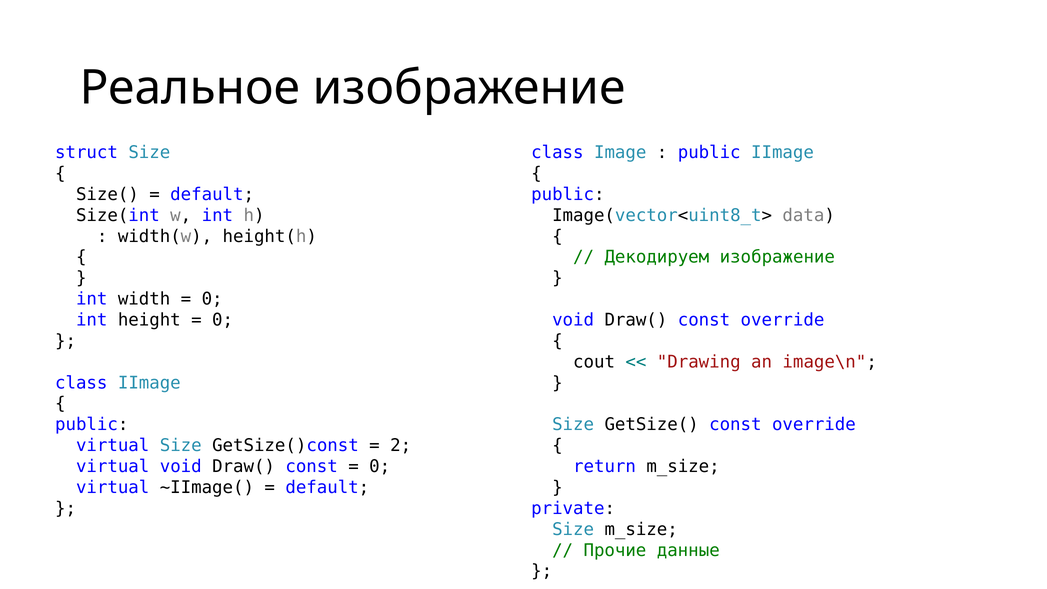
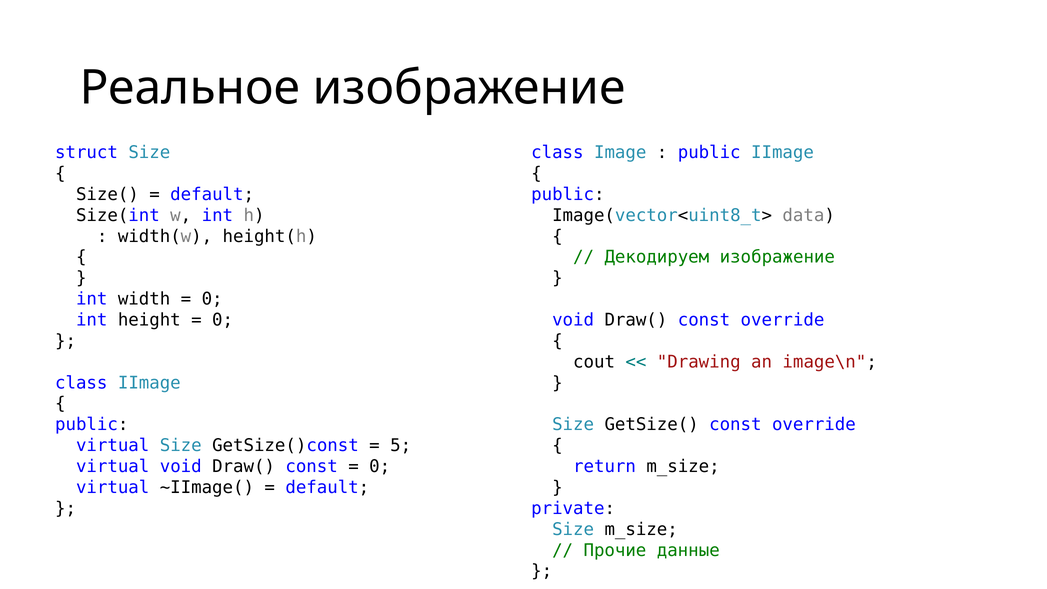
2: 2 -> 5 (401, 446)
